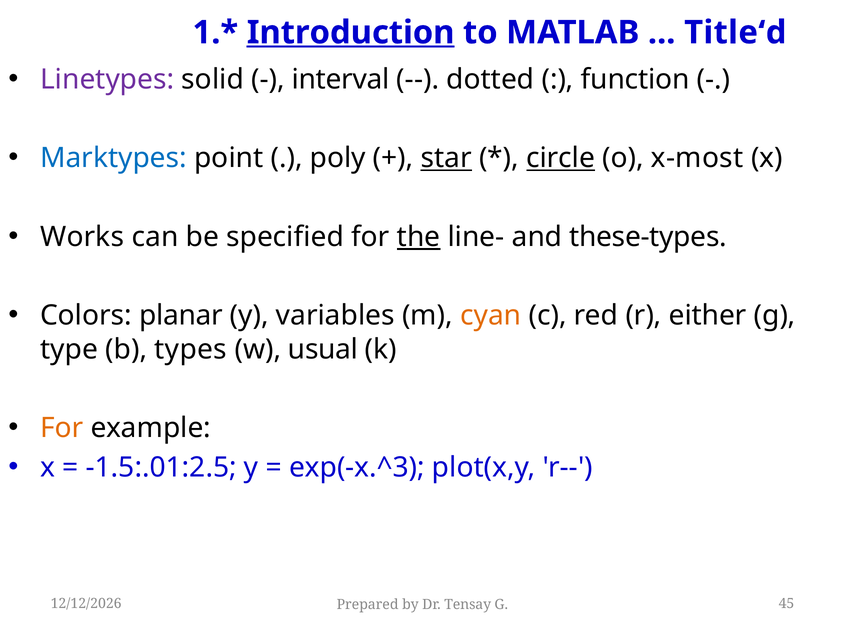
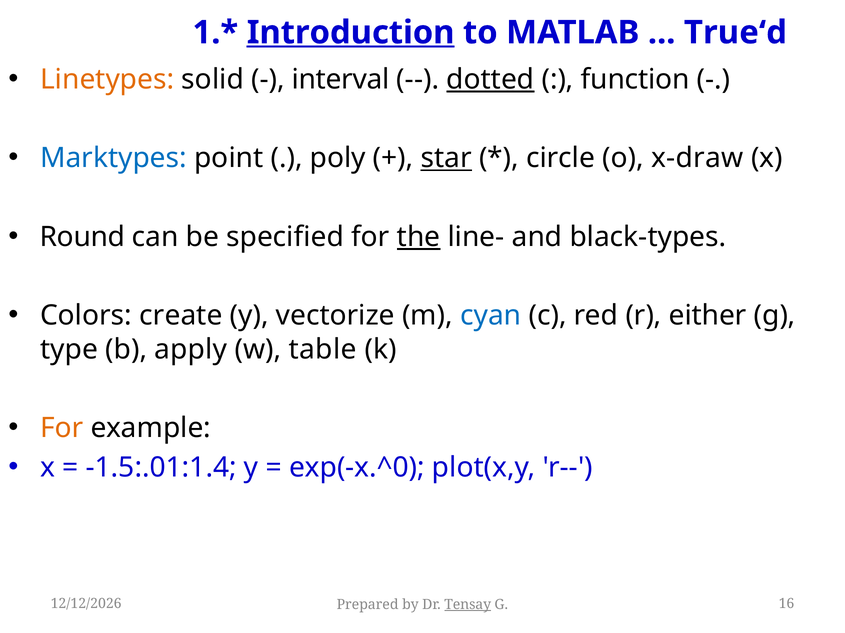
Title‘d: Title‘d -> True‘d (735, 33)
Linetypes colour: purple -> orange (107, 79)
dotted underline: none -> present (490, 79)
circle underline: present -> none (561, 158)
x-most: x-most -> x-draw (697, 158)
Works: Works -> Round (82, 237)
these-types: these-types -> black-types (648, 237)
planar: planar -> create (181, 316)
variables: variables -> vectorize (335, 316)
cyan colour: orange -> blue (491, 316)
types: types -> apply (191, 350)
usual: usual -> table (323, 350)
-1.5:.01:2.5: -1.5:.01:2.5 -> -1.5:.01:1.4 (161, 468)
exp(-x.^3: exp(-x.^3 -> exp(-x.^0 (357, 468)
Tensay underline: none -> present (468, 605)
45: 45 -> 16 (786, 604)
